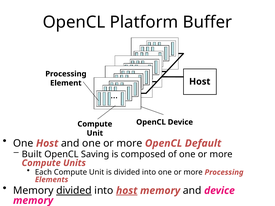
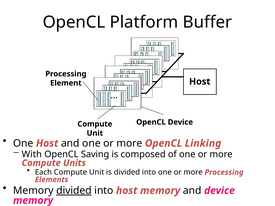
Default: Default -> Linking (203, 143)
Built: Built -> With (32, 154)
host underline: present -> none (127, 191)
